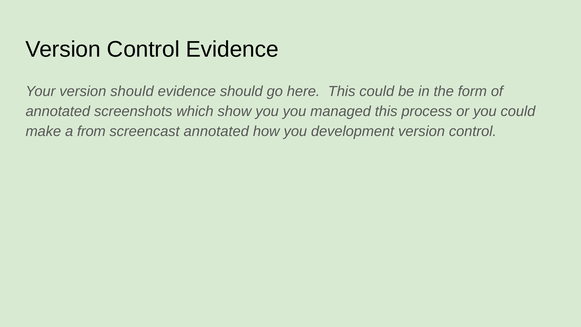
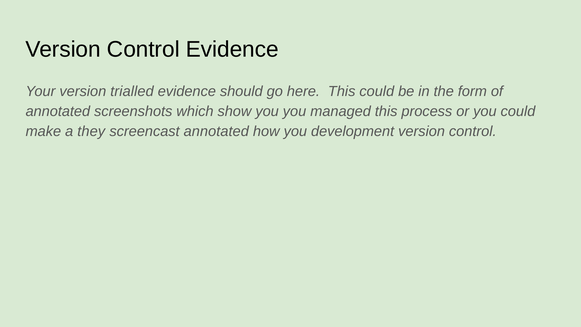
version should: should -> trialled (132, 91)
from: from -> they (91, 131)
